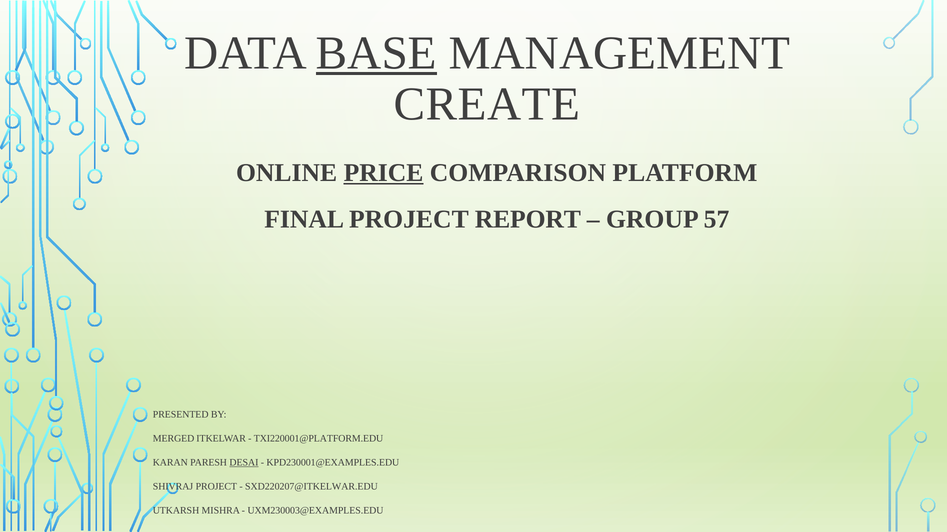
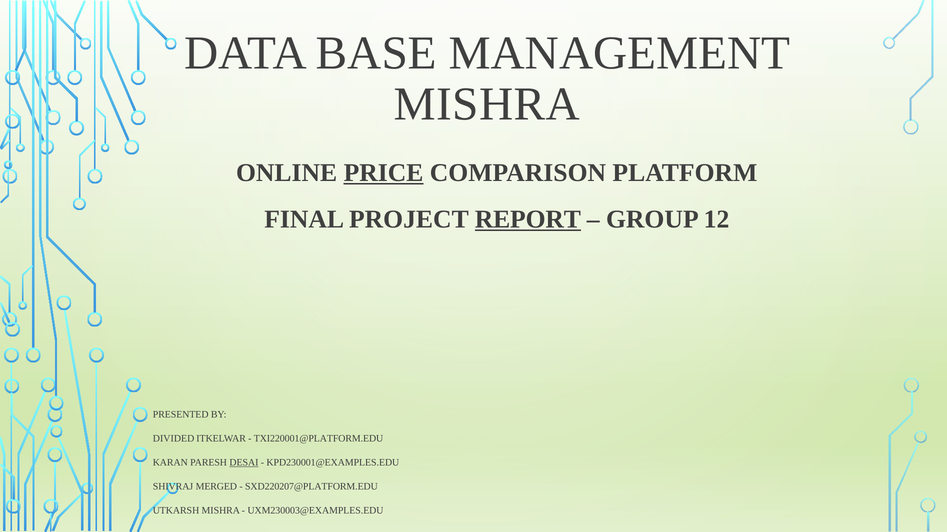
BASE underline: present -> none (376, 53)
CREATE: CREATE -> MISHRA (487, 104)
REPORT underline: none -> present (528, 220)
57: 57 -> 12 (717, 220)
MERGED: MERGED -> DIVIDED (174, 439)
SHIVRAJ PROJECT: PROJECT -> MERGED (216, 487)
SXD220207@ITKELWAR.EDU: SXD220207@ITKELWAR.EDU -> SXD220207@PLATFORM.EDU (311, 487)
